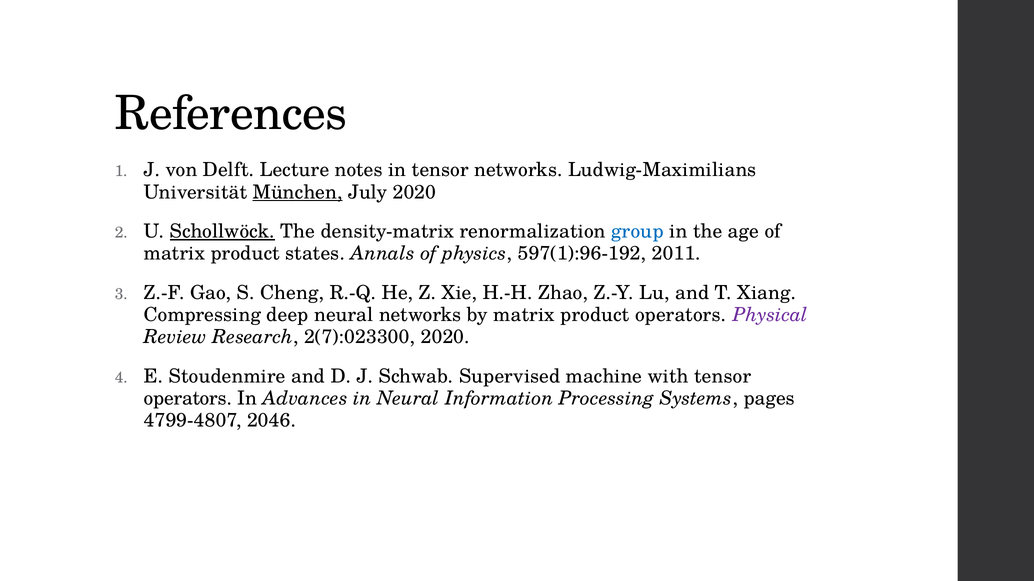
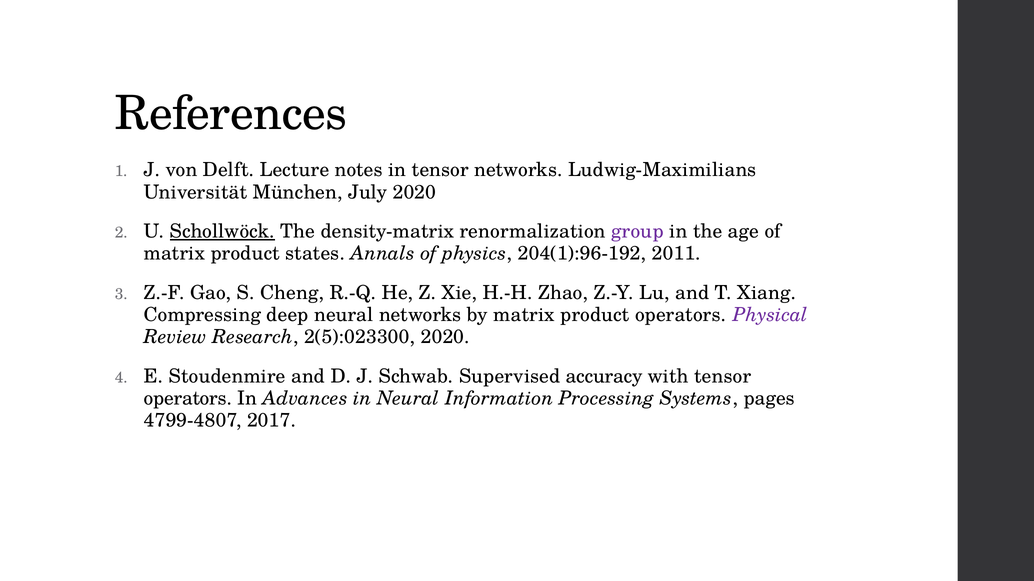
München underline: present -> none (298, 192)
group colour: blue -> purple (637, 232)
597(1):96-192: 597(1):96-192 -> 204(1):96-192 (582, 254)
2(7):023300: 2(7):023300 -> 2(5):023300 (360, 337)
machine: machine -> accuracy (604, 377)
2046: 2046 -> 2017 (272, 421)
